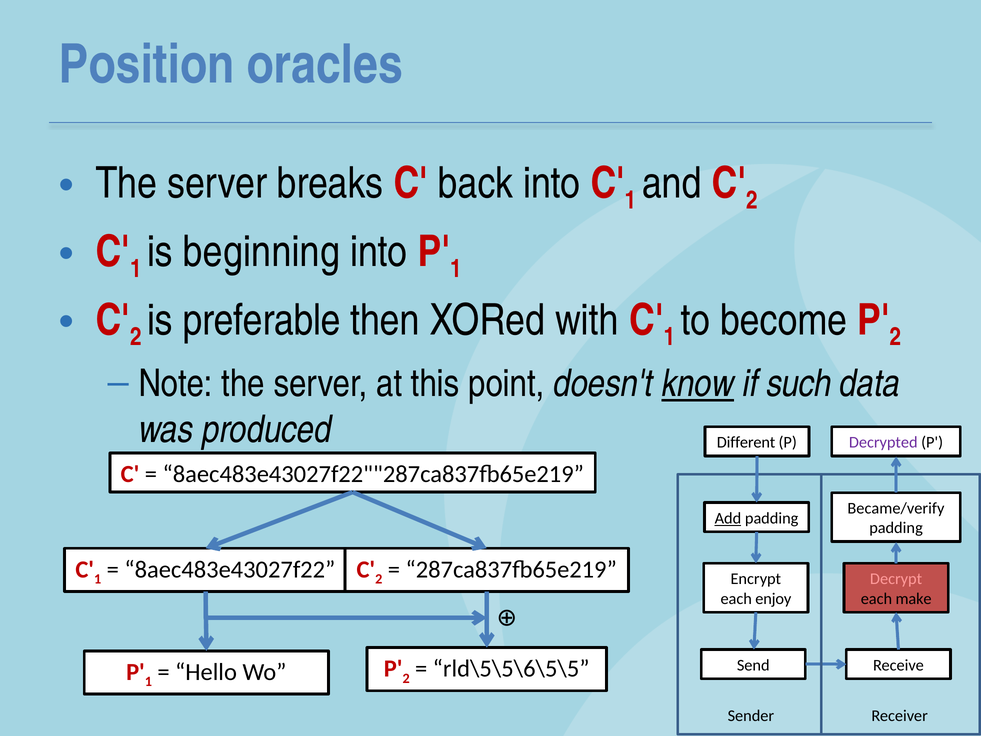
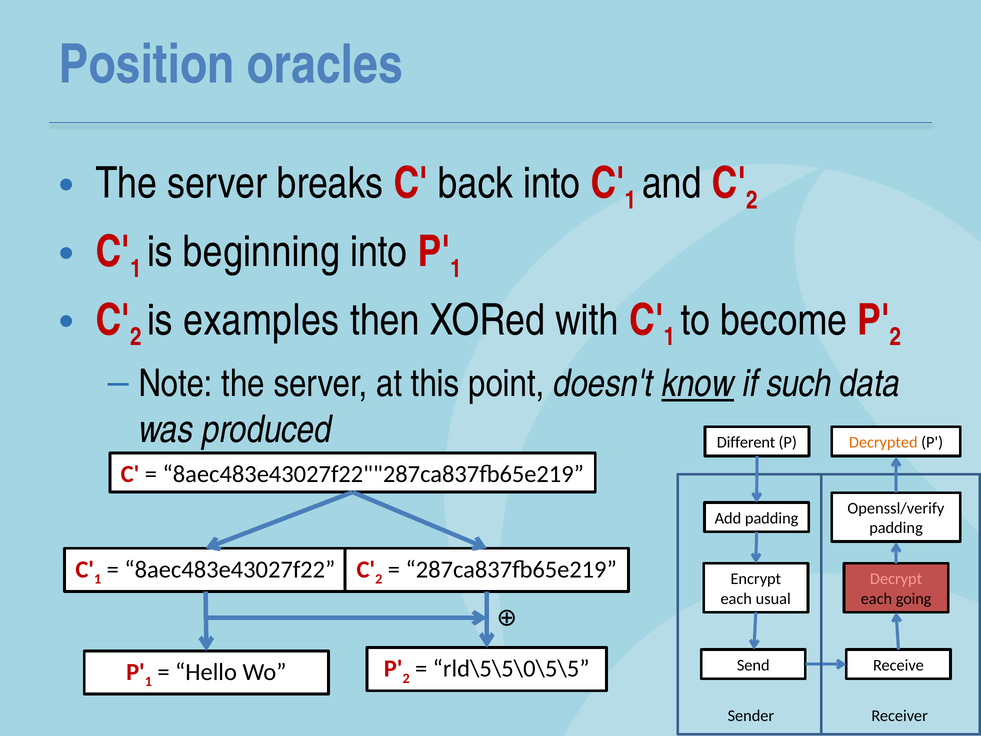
preferable: preferable -> examples (261, 320)
Decrypted colour: purple -> orange (883, 442)
Became/verify: Became/verify -> Openssl/verify (896, 508)
Add underline: present -> none (728, 518)
enjoy: enjoy -> usual (773, 598)
make: make -> going (914, 598)
rld\5\5\6\5\5: rld\5\5\6\5\5 -> rld\5\5\0\5\5 (511, 669)
